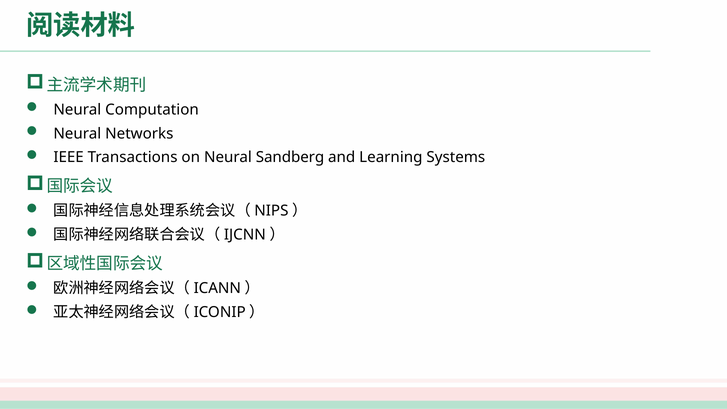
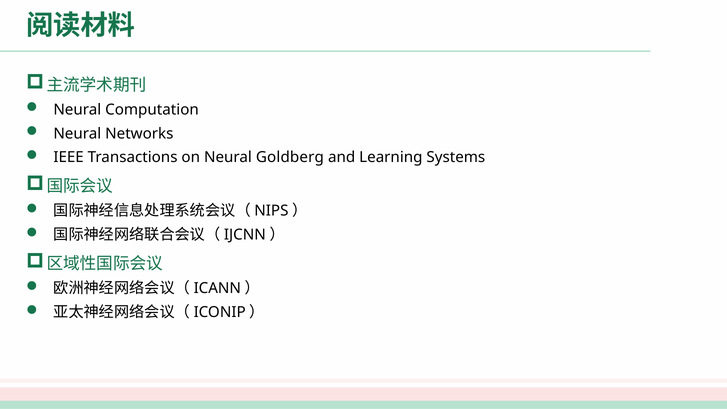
Sandberg: Sandberg -> Goldberg (290, 157)
